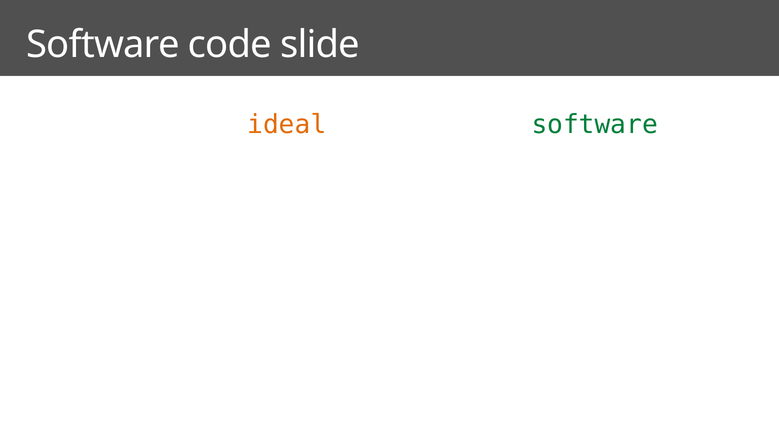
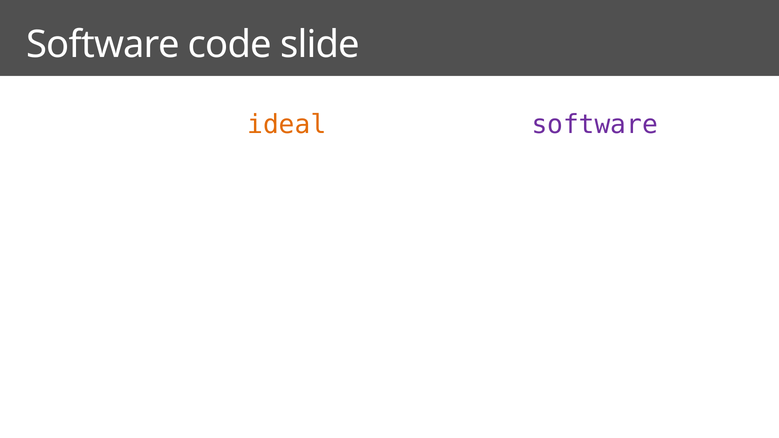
software colour: green -> purple (595, 125)
